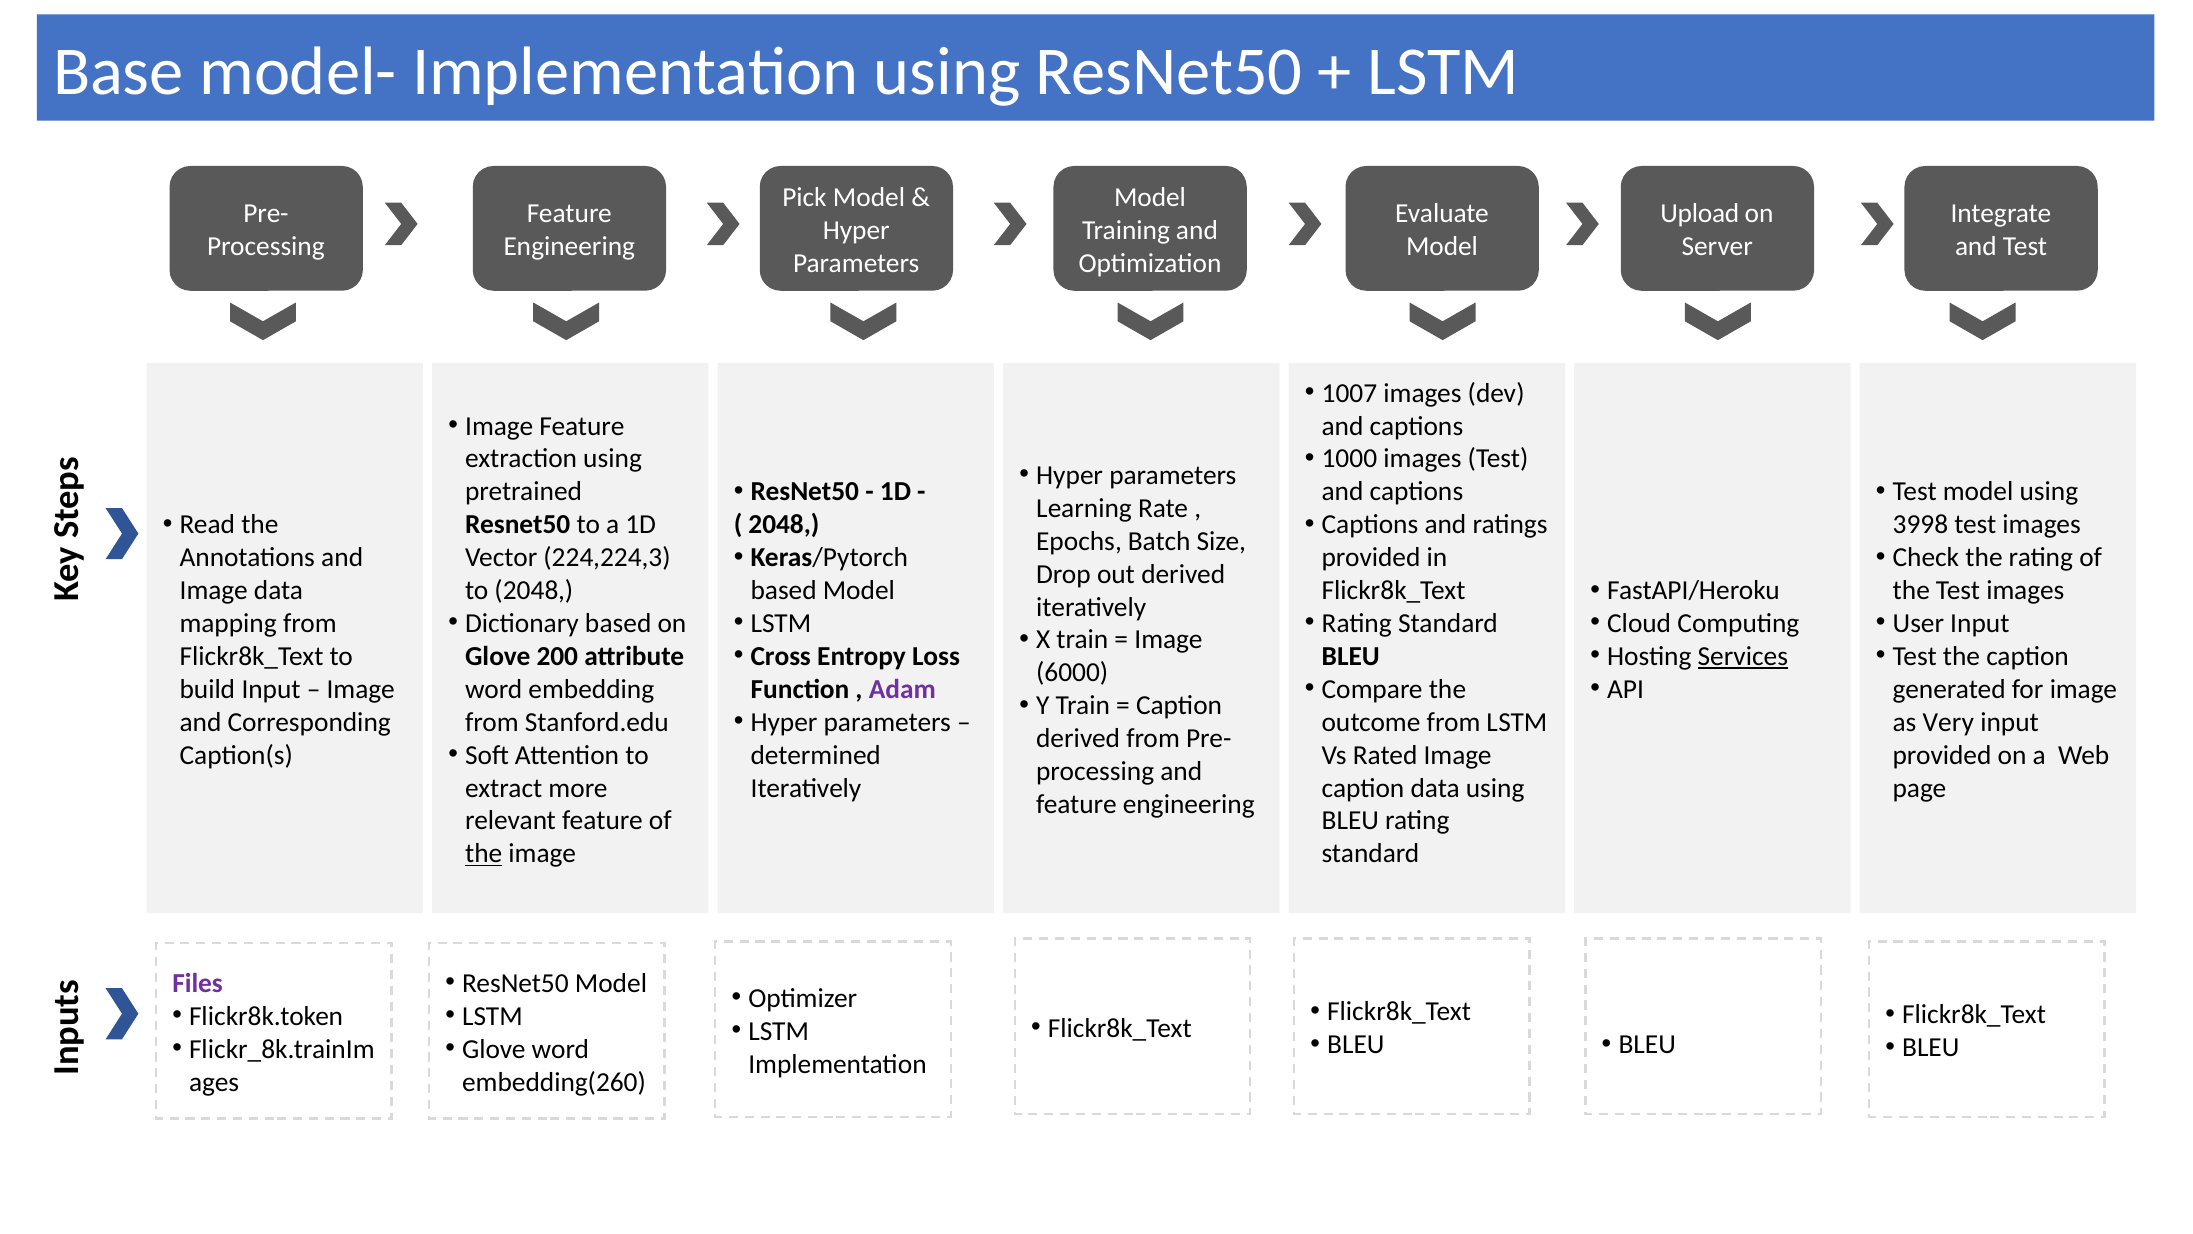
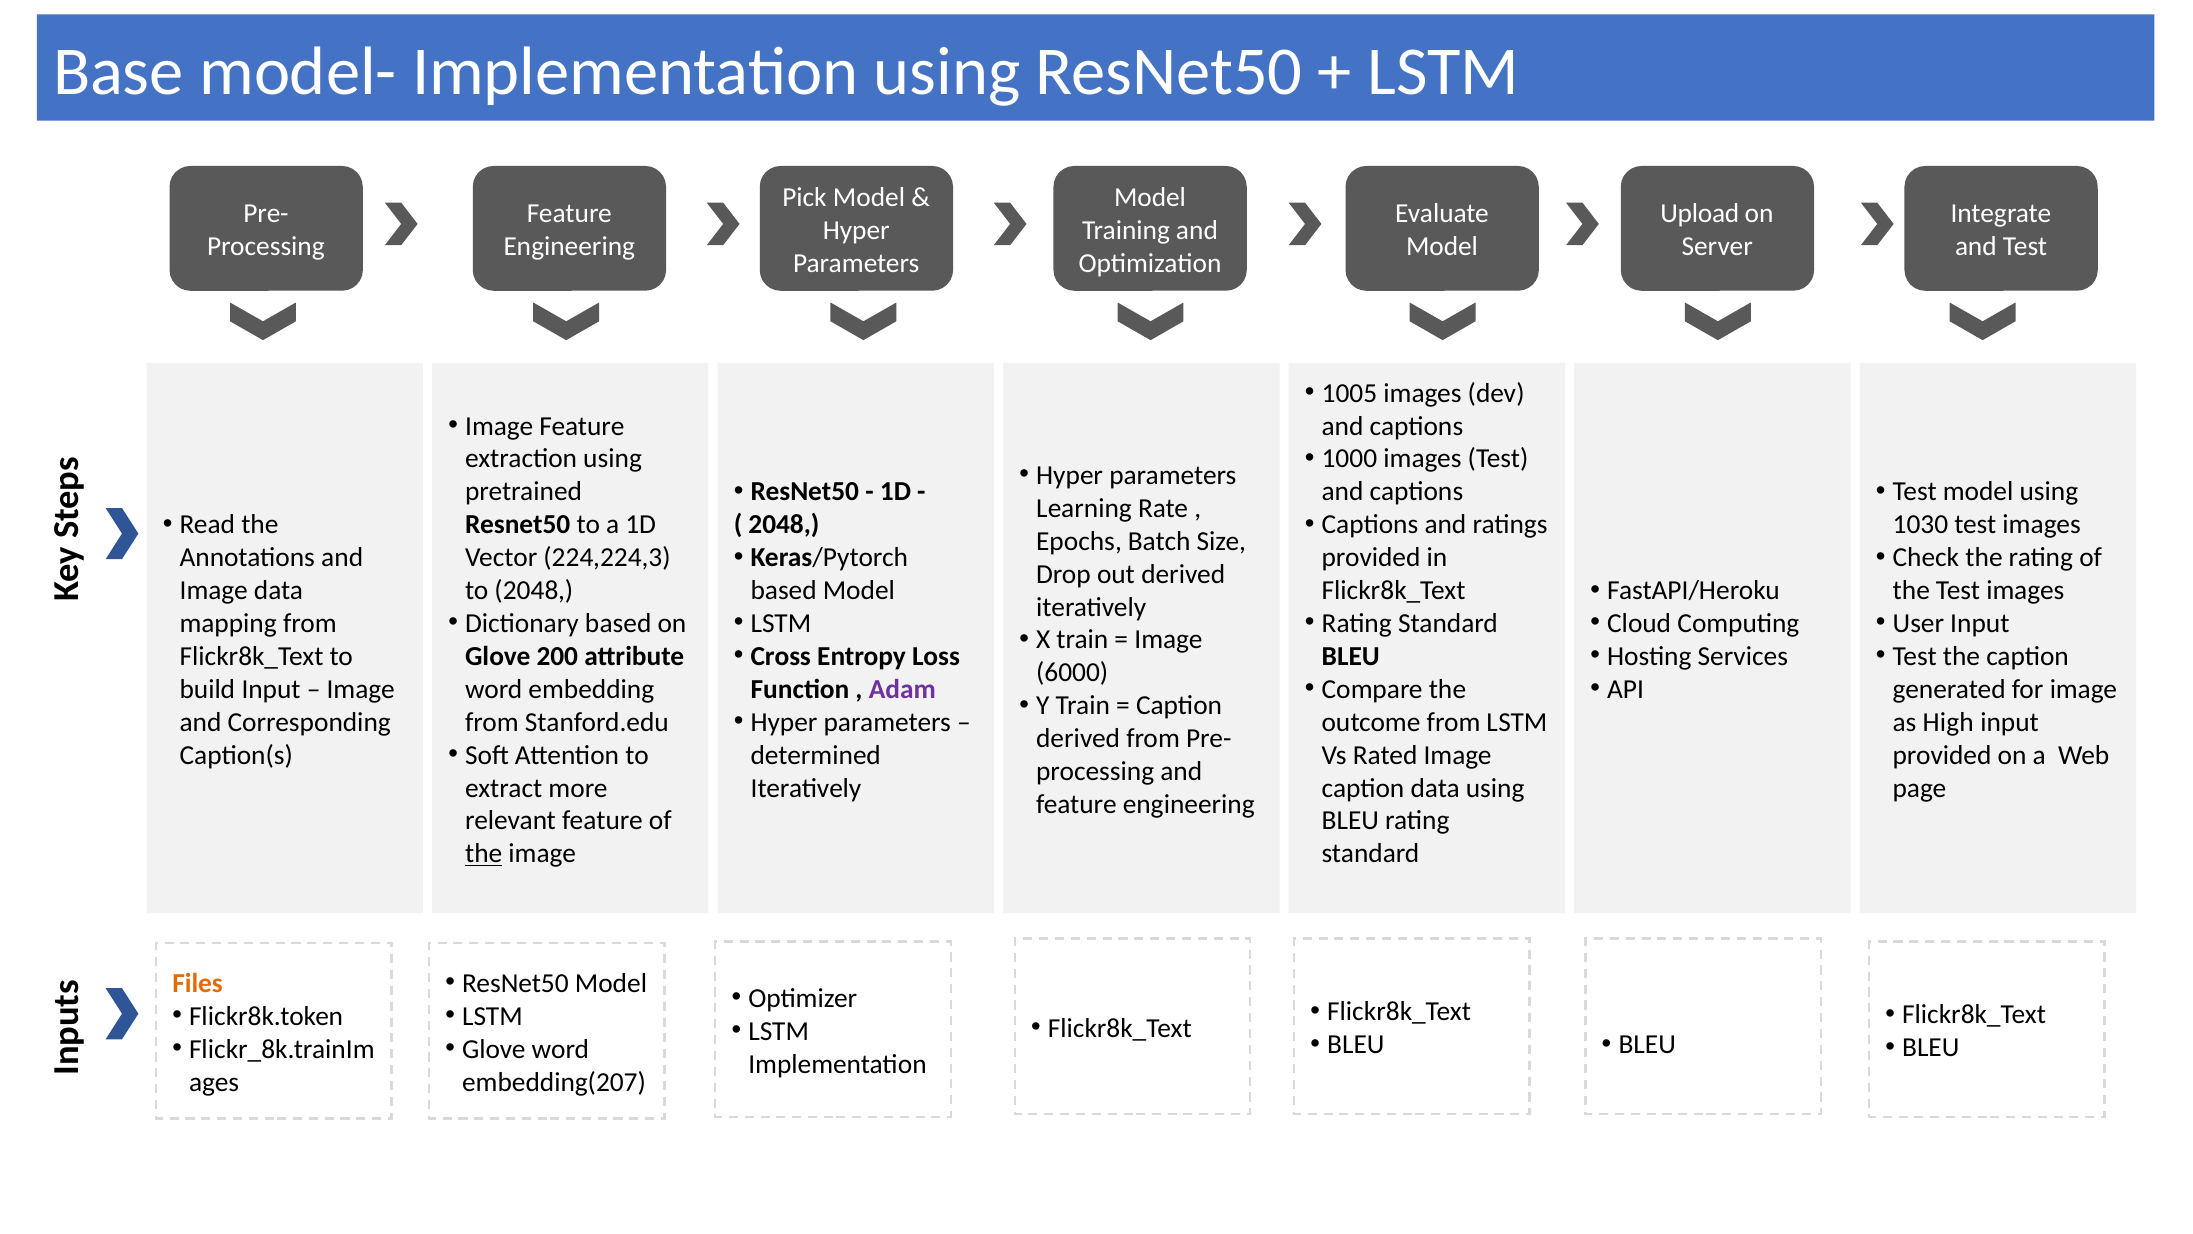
1007: 1007 -> 1005 (1349, 393)
3998: 3998 -> 1030 (1920, 525)
Services underline: present -> none (1743, 656)
Very: Very -> High (1948, 722)
Files colour: purple -> orange (198, 983)
embedding(260: embedding(260 -> embedding(207 (554, 1082)
